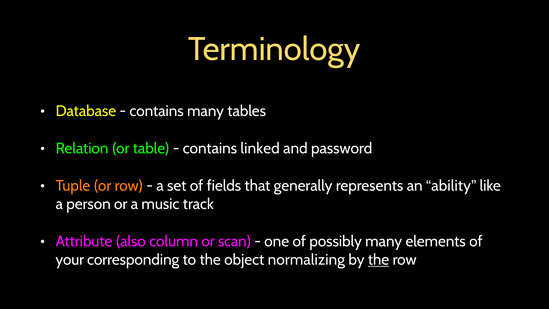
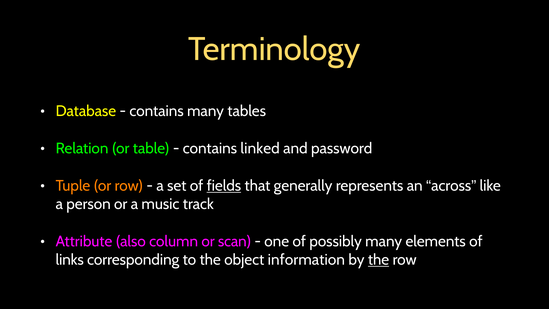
fields underline: none -> present (224, 186)
ability: ability -> across (451, 186)
your: your -> links (70, 260)
normalizing: normalizing -> information (306, 260)
